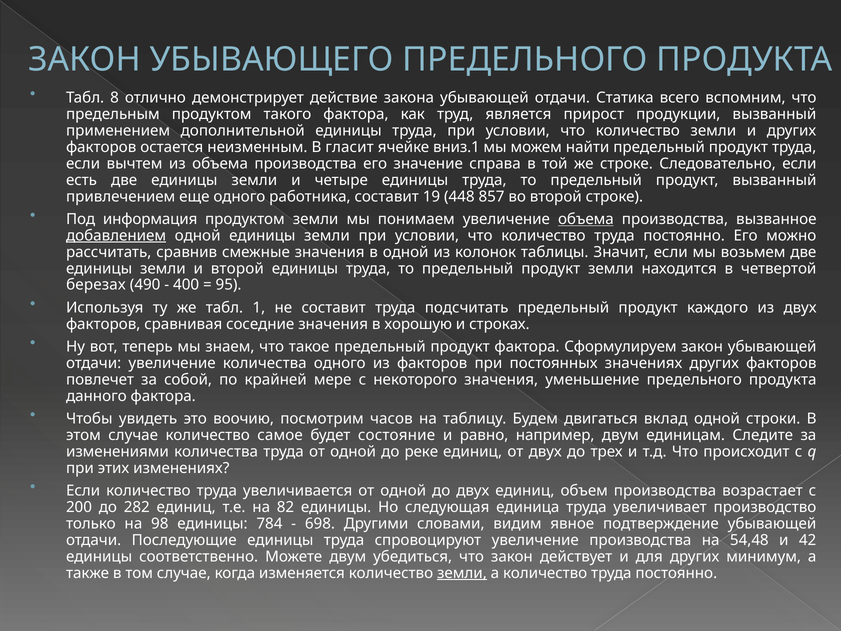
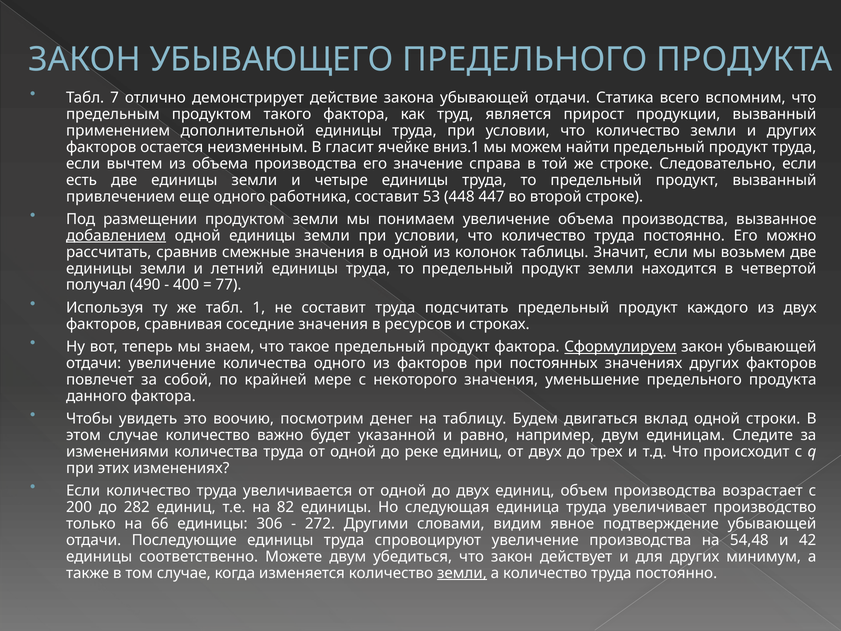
8: 8 -> 7 (115, 98)
19: 19 -> 53 (431, 196)
857: 857 -> 447 (492, 196)
информация: информация -> размещении (150, 219)
объема underline: present -> none (586, 219)
и второй: второй -> летний (237, 268)
березах: березах -> получал (96, 285)
95: 95 -> 77 (229, 285)
хорошую: хорошую -> ресурсов (418, 324)
Сформулируем underline: none -> present (620, 347)
часов: часов -> денег (391, 419)
самое: самое -> важно (280, 435)
состояние: состояние -> указанной (397, 435)
98: 98 -> 66 (160, 523)
784: 784 -> 306 (269, 523)
698: 698 -> 272 (320, 523)
